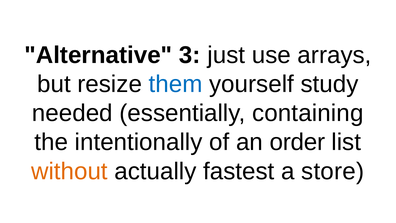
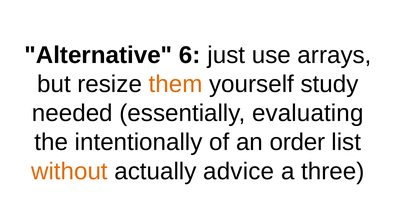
3: 3 -> 6 (190, 55)
them colour: blue -> orange (176, 84)
containing: containing -> evaluating (308, 113)
fastest: fastest -> advice (239, 171)
store: store -> three (333, 171)
